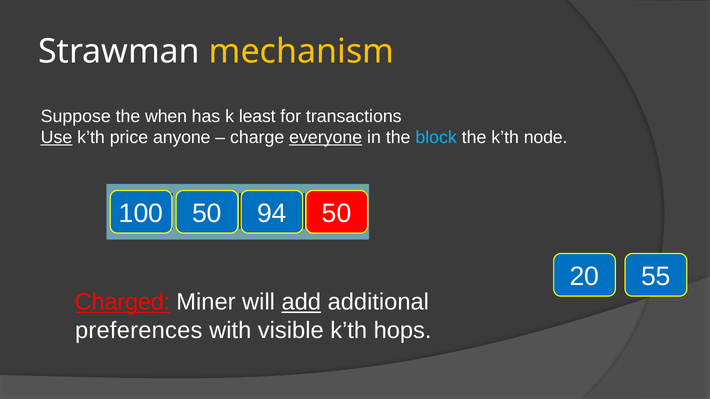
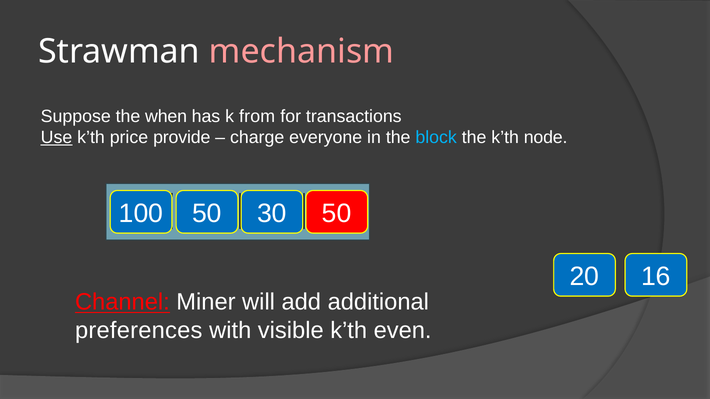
mechanism colour: yellow -> pink (301, 52)
least: least -> from (257, 116)
anyone: anyone -> provide (182, 138)
everyone underline: present -> none (326, 138)
94: 94 -> 30 (272, 214)
55: 55 -> 16 (656, 277)
Charged: Charged -> Channel (122, 302)
add underline: present -> none (301, 302)
hops: hops -> even (403, 331)
